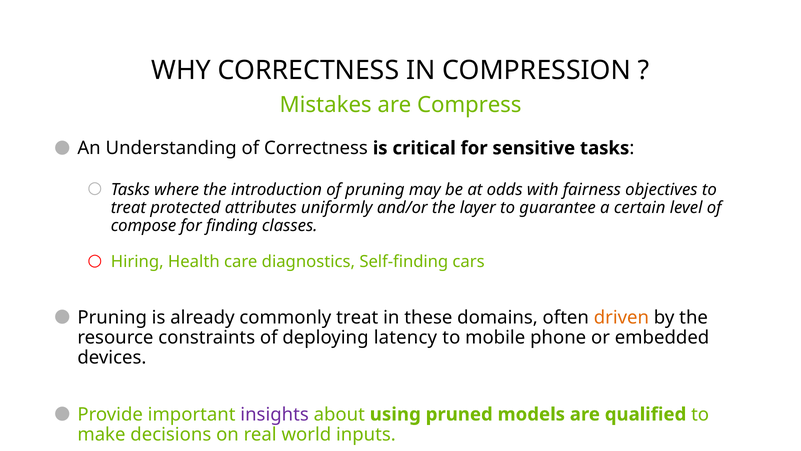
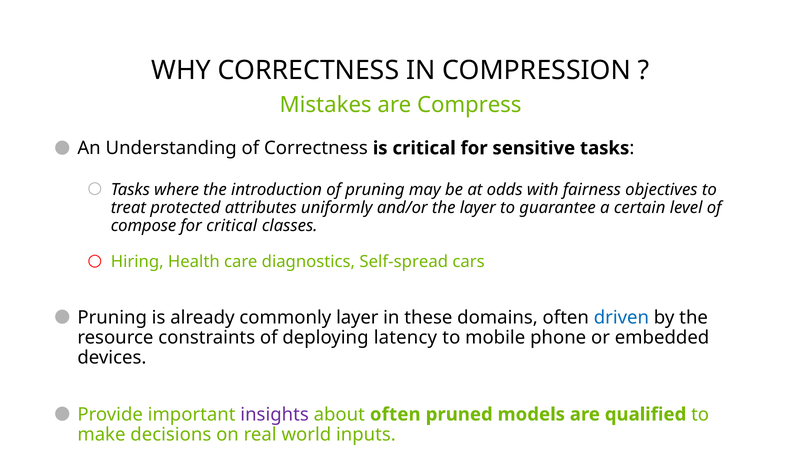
for finding: finding -> critical (232, 225)
Self-finding: Self-finding -> Self-spread (404, 261)
commonly treat: treat -> layer (357, 317)
driven colour: orange -> blue (621, 317)
about using: using -> often (395, 414)
